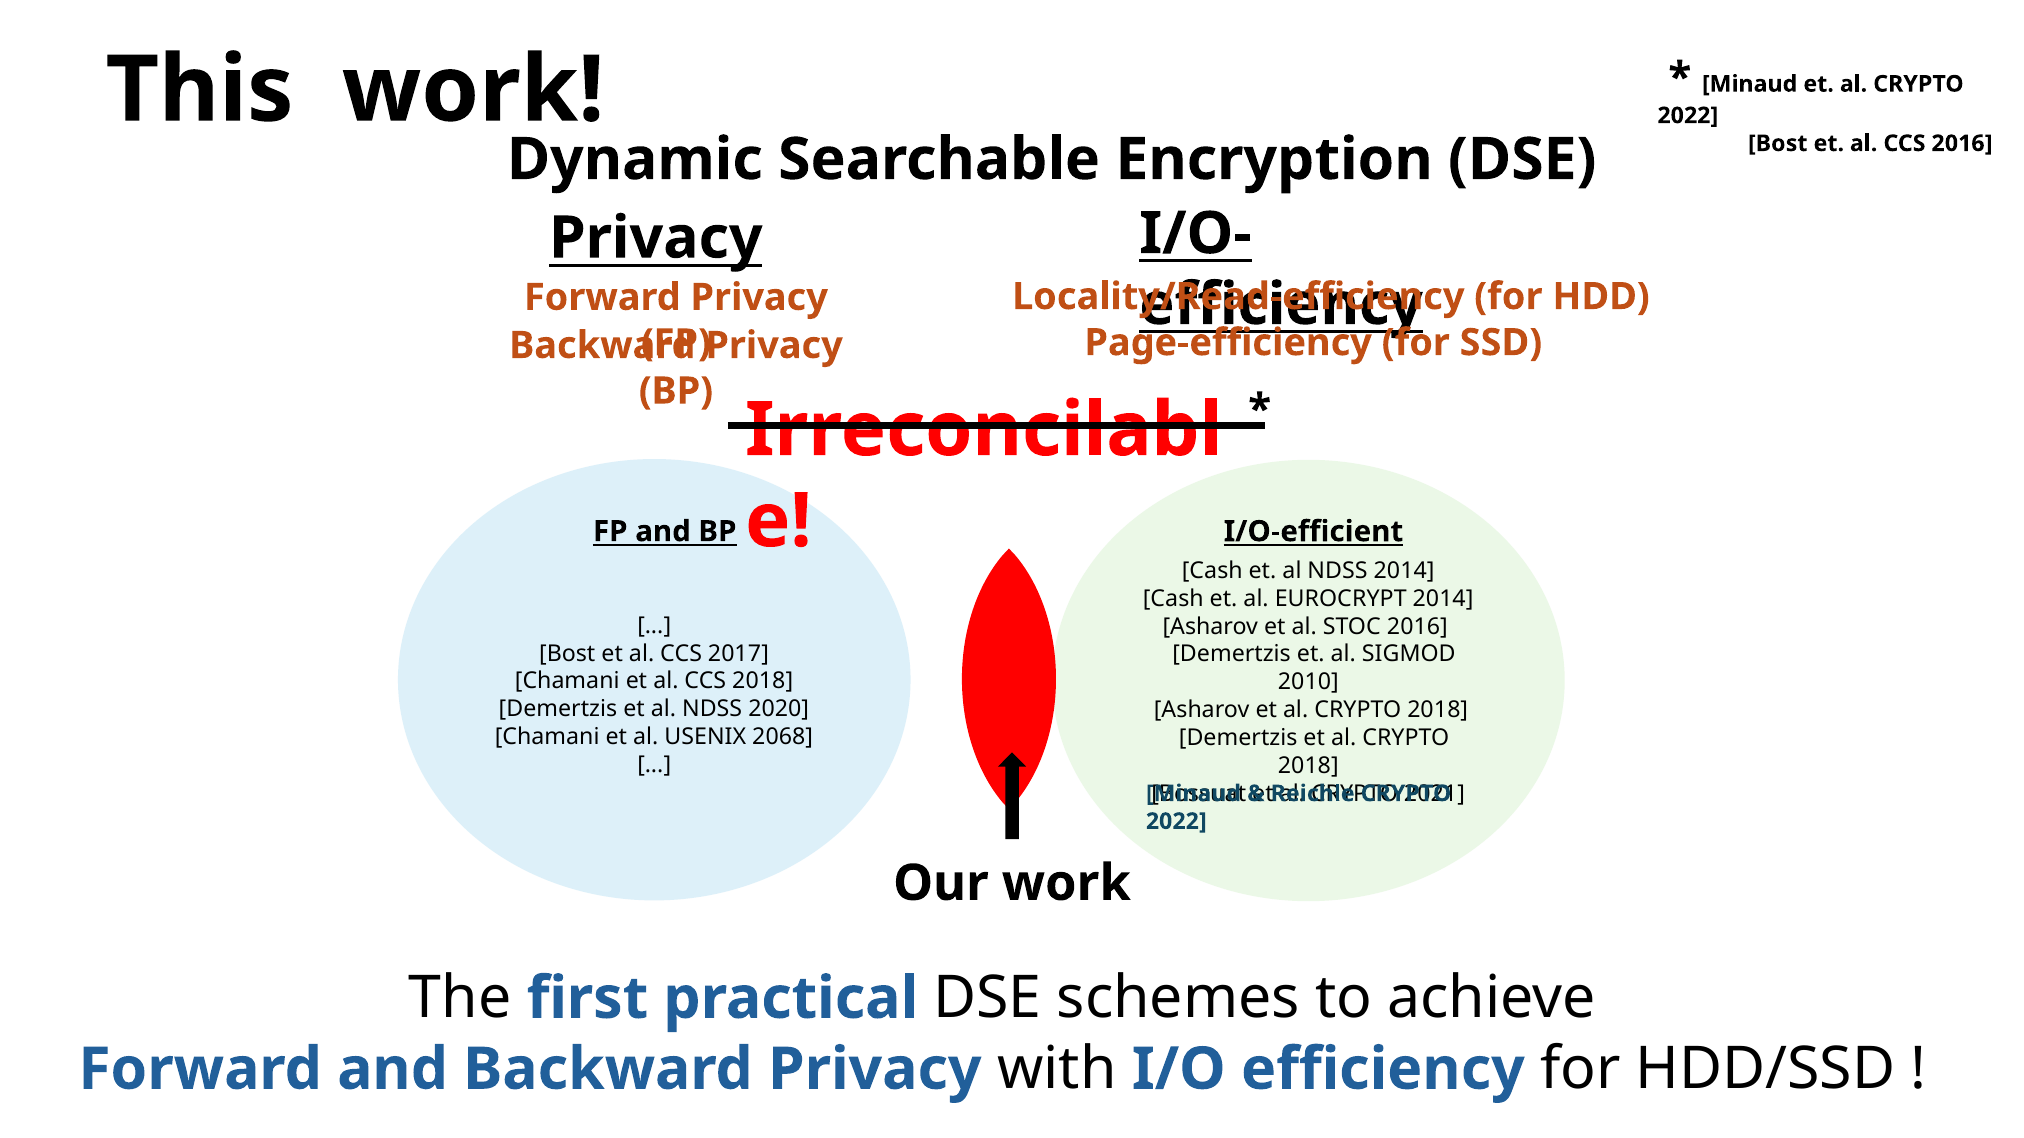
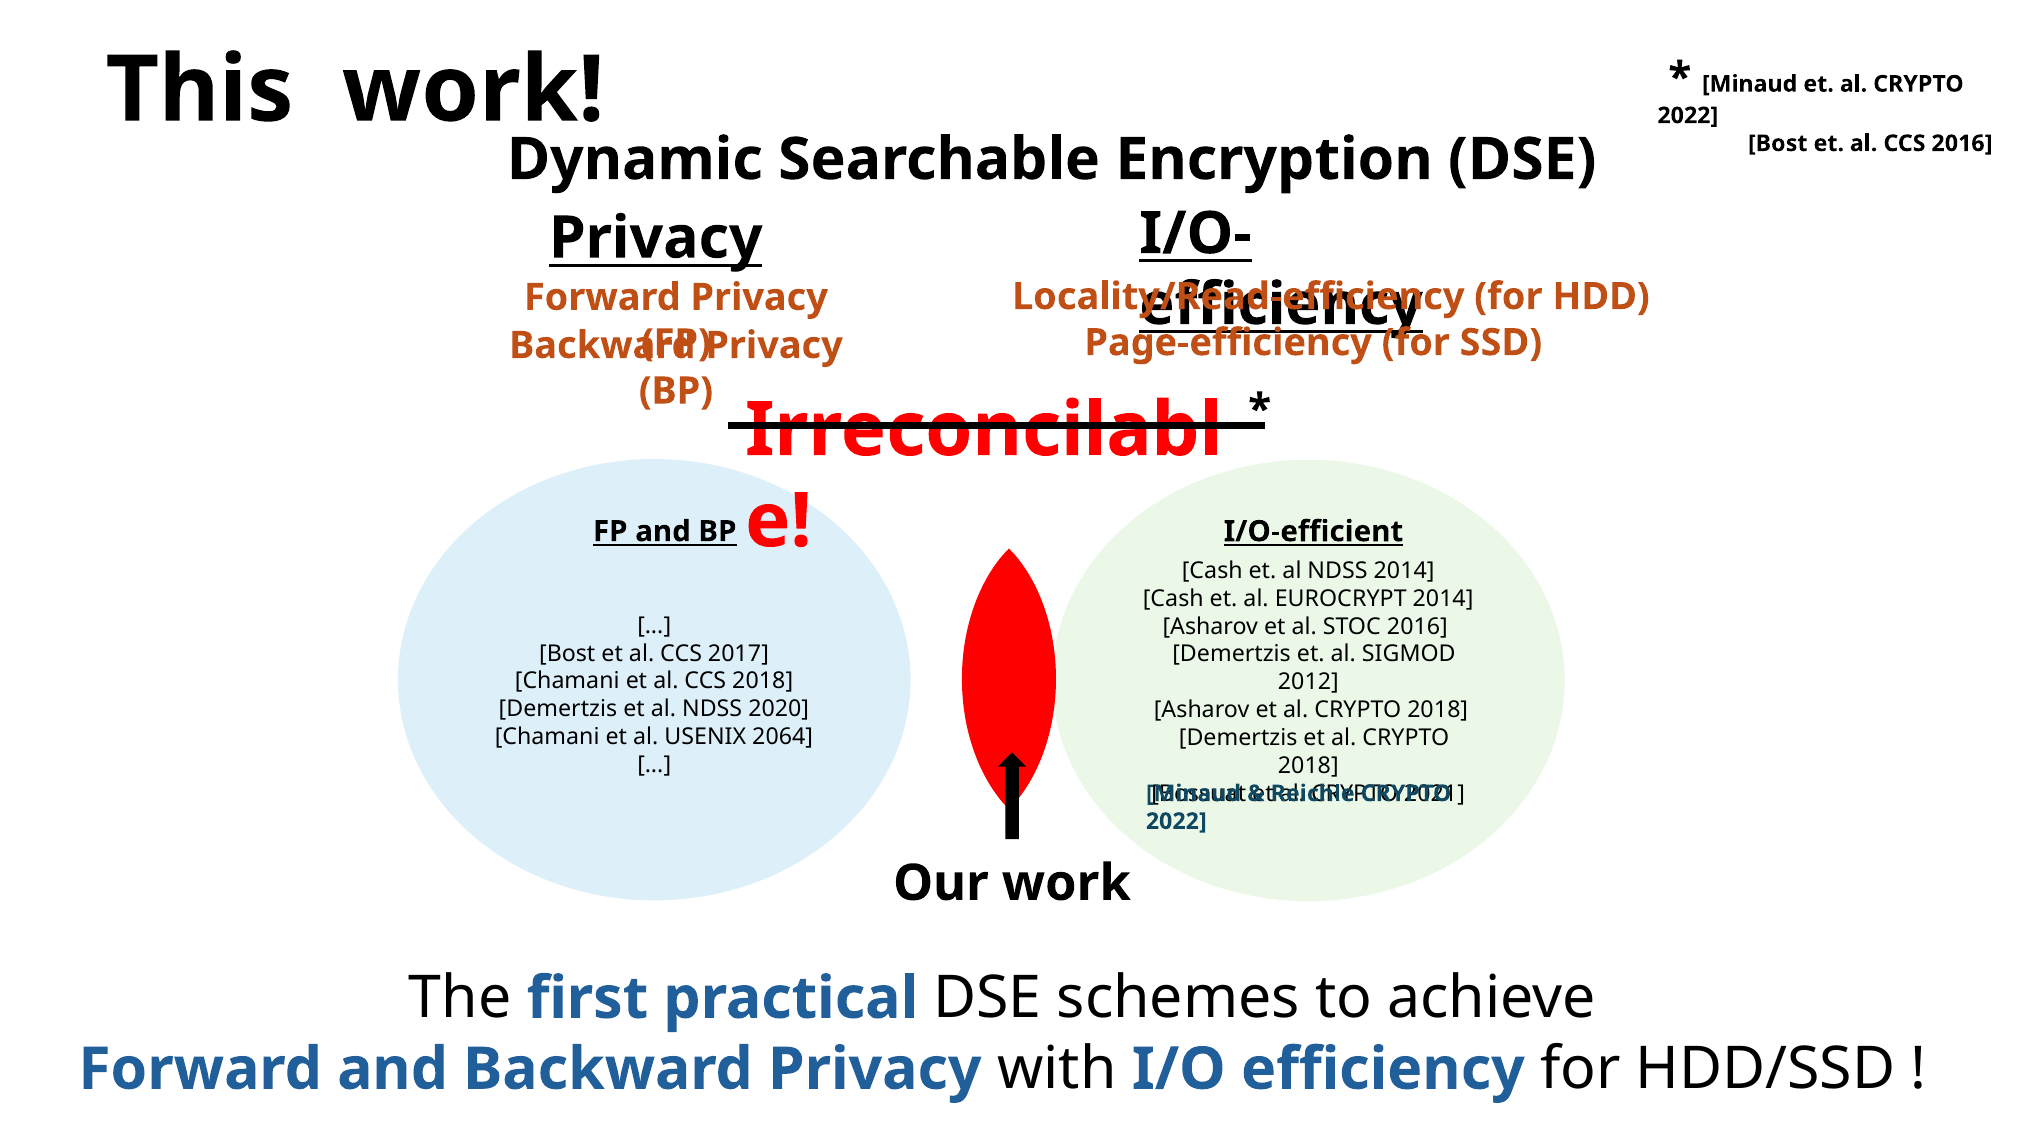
2010: 2010 -> 2012 (1308, 682)
2068: 2068 -> 2064 (783, 737)
